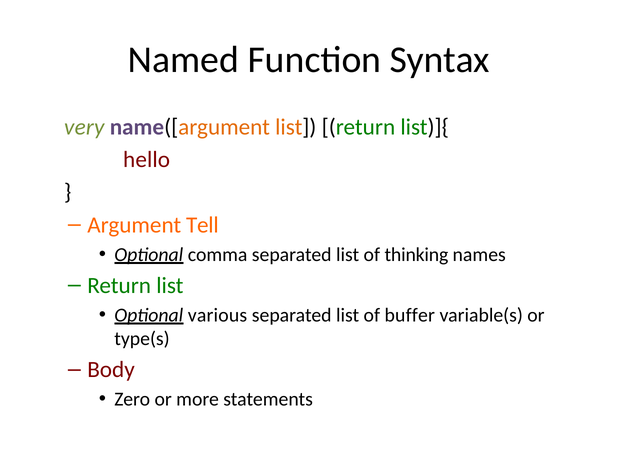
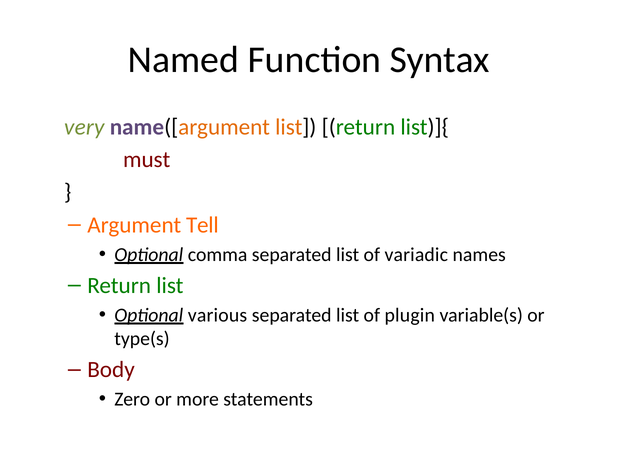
hello: hello -> must (147, 159)
thinking: thinking -> variadic (416, 254)
buffer: buffer -> plugin (410, 315)
